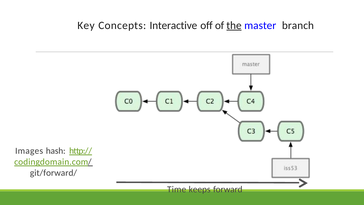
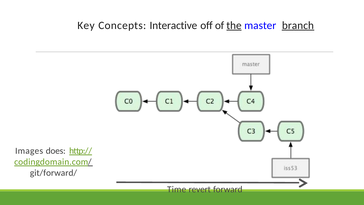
branch underline: none -> present (298, 25)
hash: hash -> does (56, 151)
keeps: keeps -> revert (200, 189)
